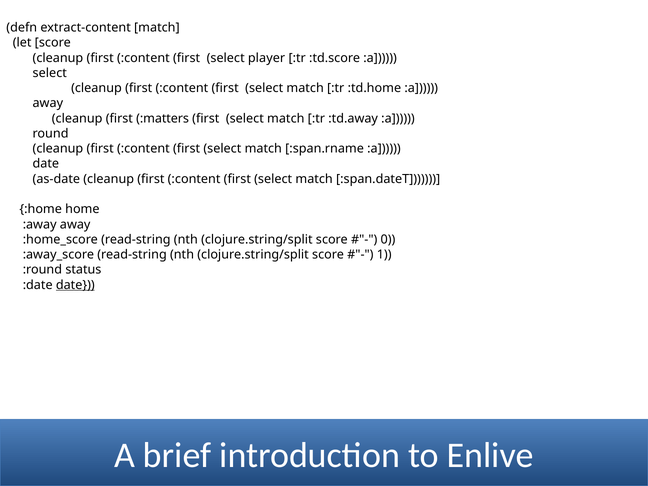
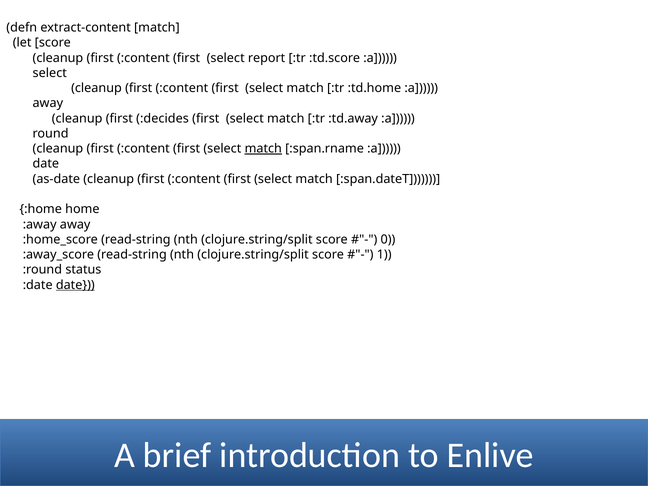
player: player -> report (267, 58)
:matters: :matters -> :decides (163, 118)
match underline: none -> present (263, 149)
